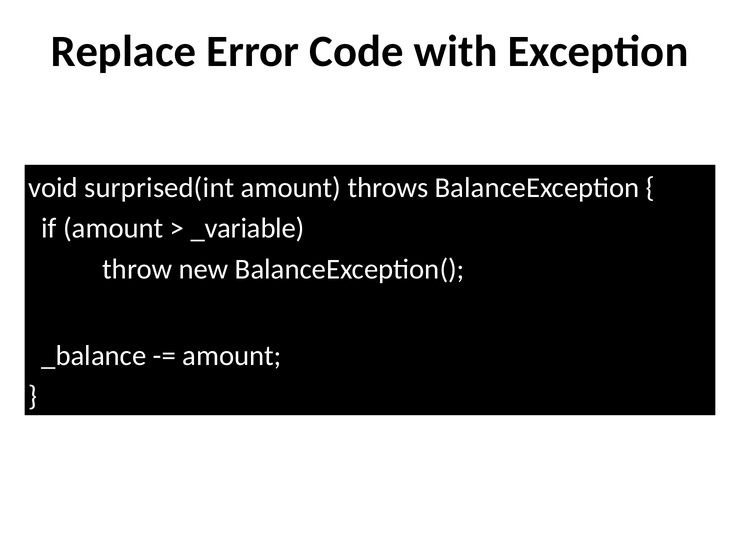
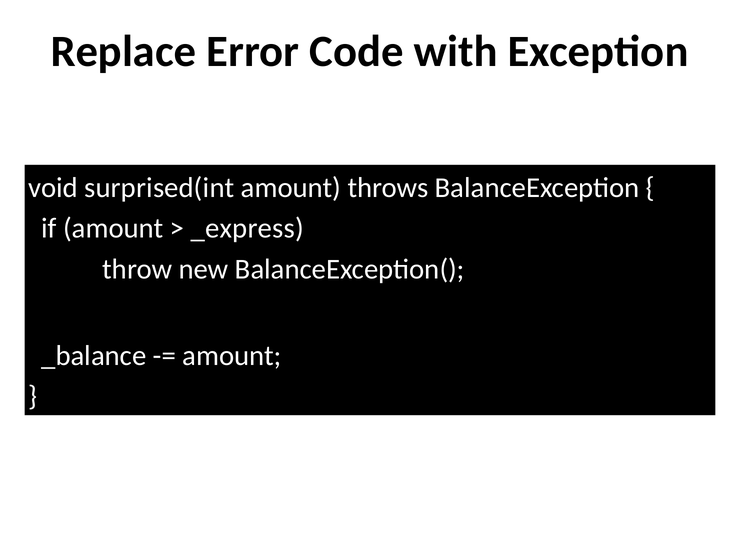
_variable: _variable -> _express (247, 228)
